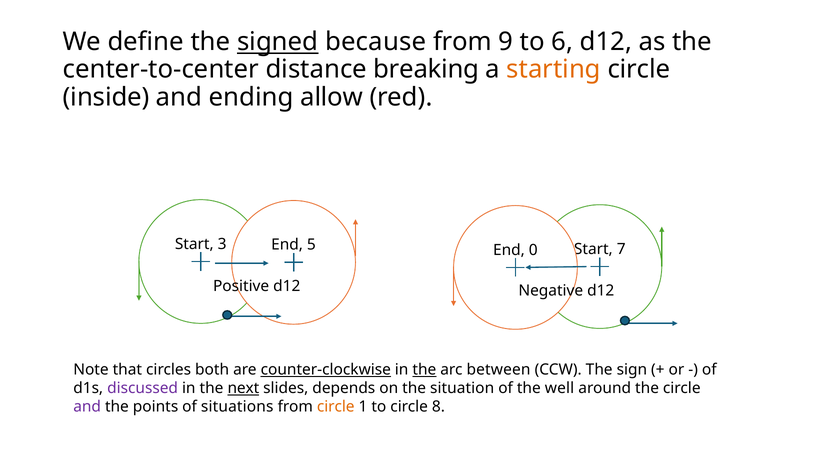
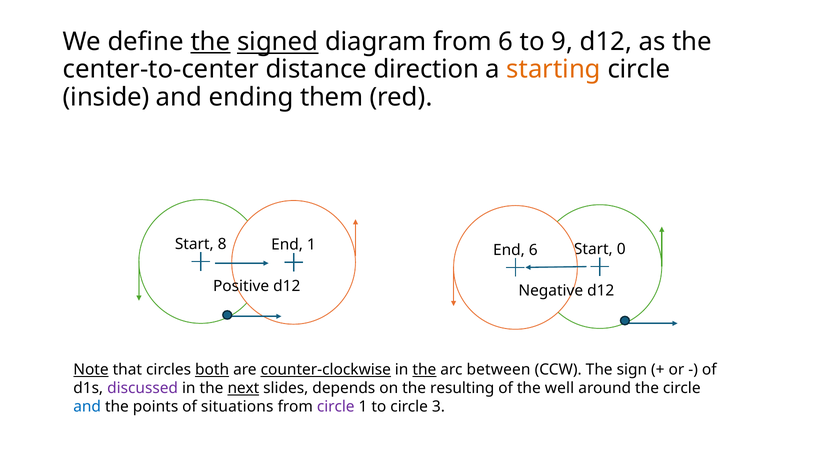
the underline: none -> present (210, 42)
because: because -> diagram (376, 42)
from 9: 9 -> 6 (506, 42)
6: 6 -> 9 (562, 42)
breaking: breaking -> direction (426, 69)
allow: allow -> them (332, 97)
3: 3 -> 8 (222, 244)
End 5: 5 -> 1 (311, 245)
7: 7 -> 0 (621, 249)
End 0: 0 -> 6 (533, 250)
Note underline: none -> present (91, 370)
both underline: none -> present (212, 370)
situation: situation -> resulting (462, 388)
and colour: purple -> blue (87, 407)
circle colour: orange -> purple (336, 407)
8: 8 -> 3 (438, 407)
